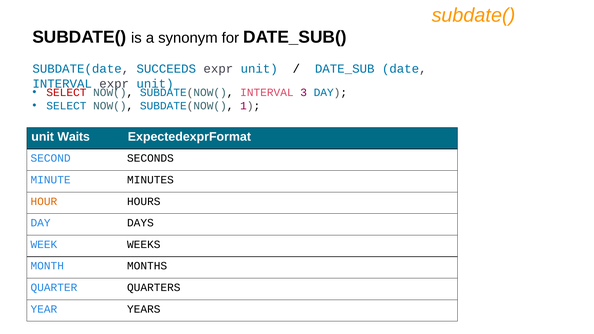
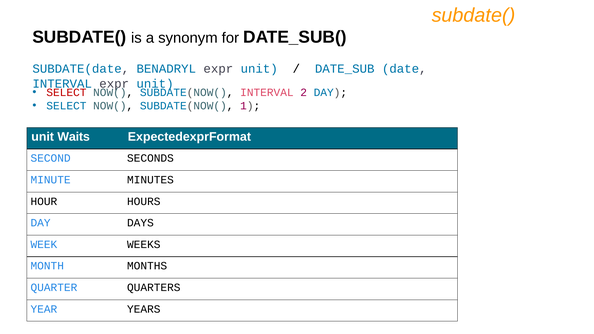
SUCCEEDS: SUCCEEDS -> BENADRYL (166, 69)
3: 3 -> 2 (304, 92)
HOUR colour: orange -> black (44, 201)
